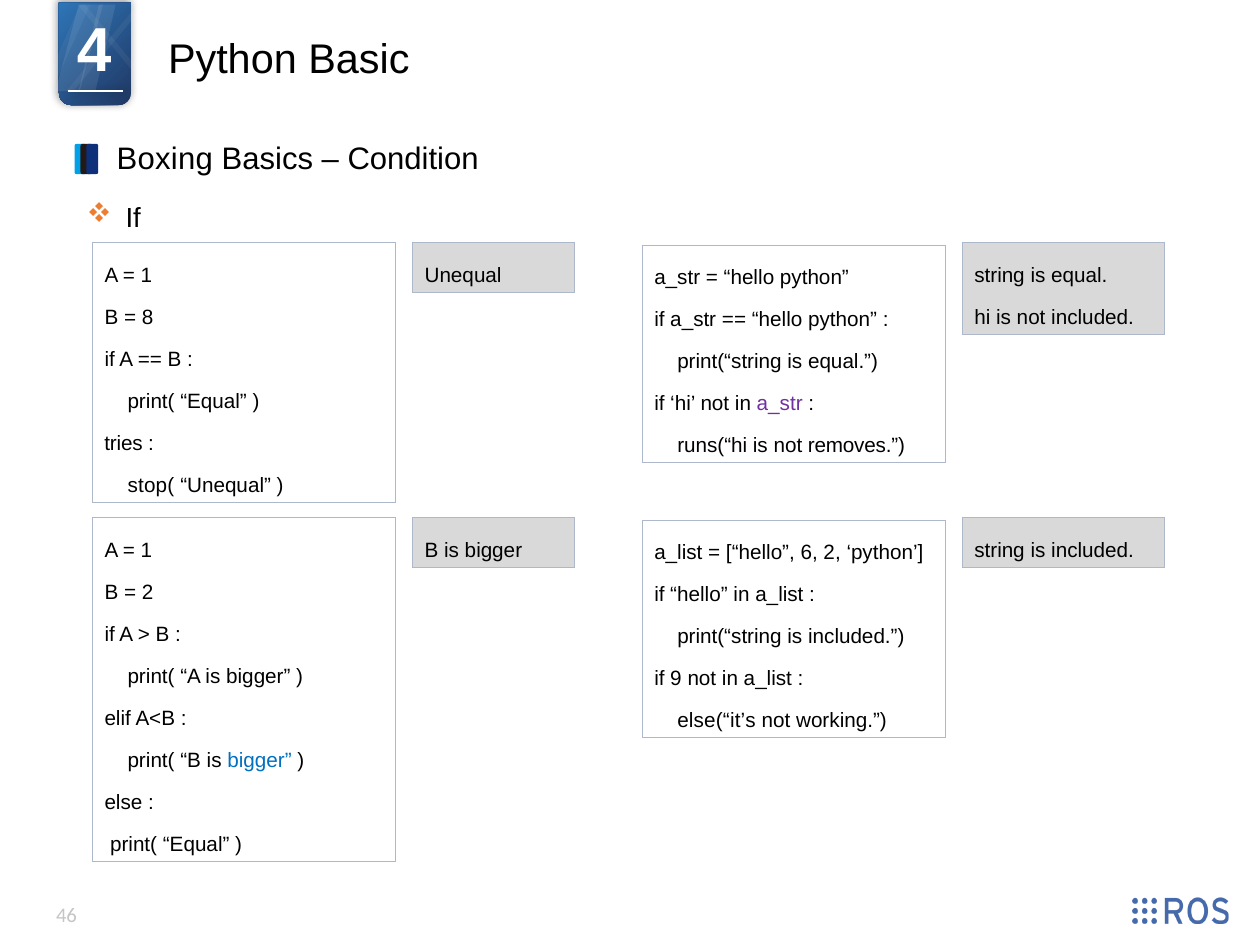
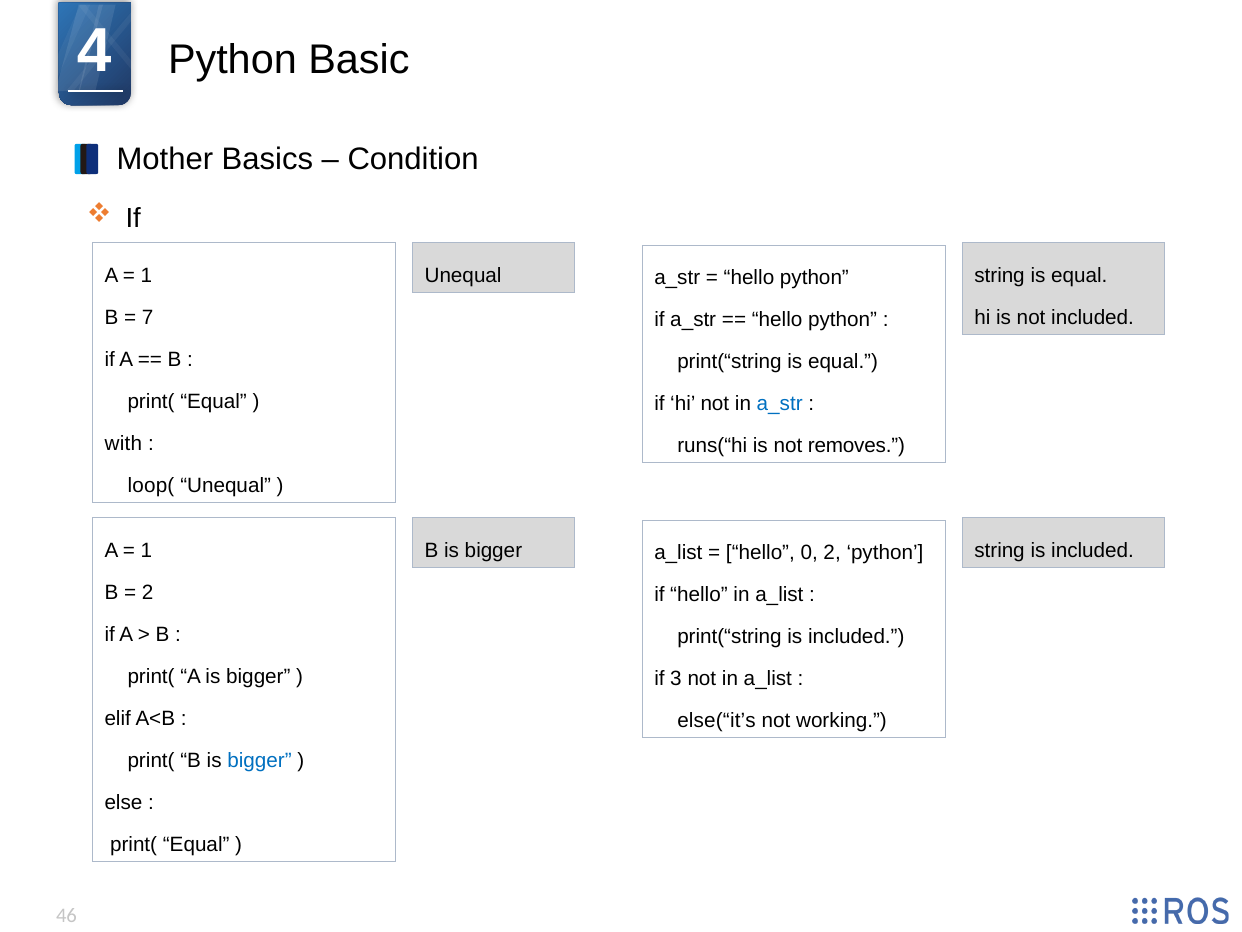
Boxing: Boxing -> Mother (165, 159)
8: 8 -> 7 (148, 317)
a_str colour: purple -> blue (780, 404)
tries: tries -> with (123, 443)
stop(: stop( -> loop( (151, 485)
6: 6 -> 0 (809, 552)
9: 9 -> 3 (676, 678)
